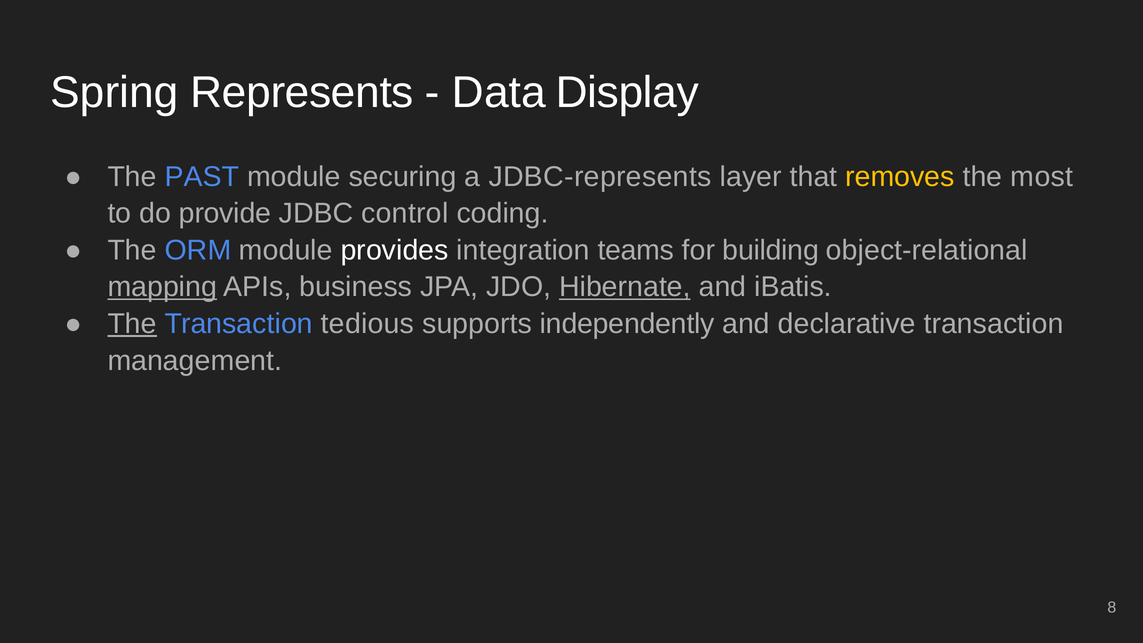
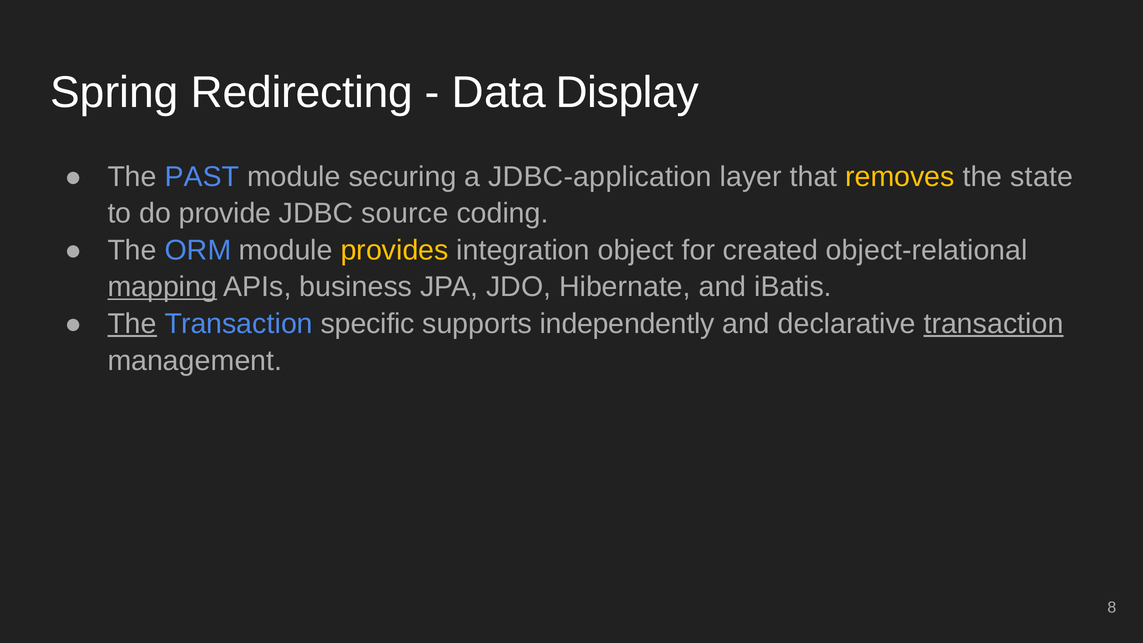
Represents: Represents -> Redirecting (302, 93)
JDBC-represents: JDBC-represents -> JDBC-application (600, 177)
most: most -> state (1042, 177)
control: control -> source (405, 213)
provides colour: white -> yellow (395, 250)
teams: teams -> object (636, 250)
building: building -> created (771, 250)
Hibernate underline: present -> none (625, 287)
tedious: tedious -> specific (368, 324)
transaction underline: none -> present (994, 324)
